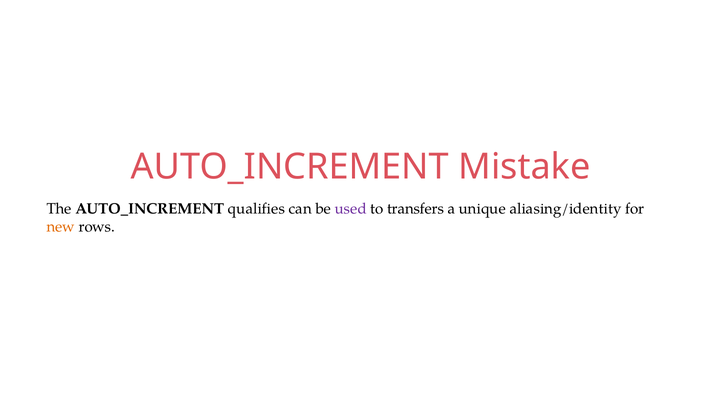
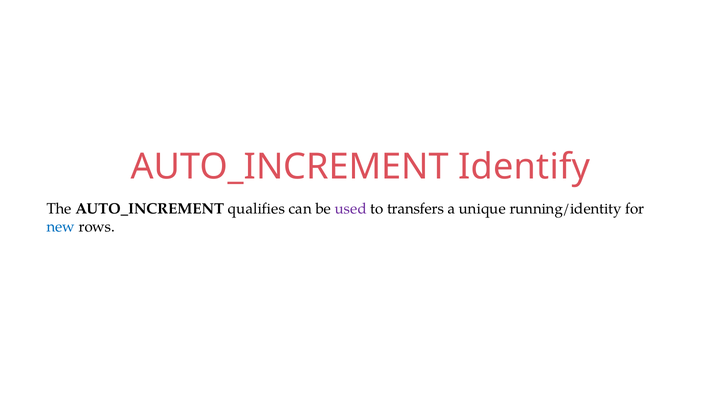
Mistake: Mistake -> Identify (524, 167)
aliasing/identity: aliasing/identity -> running/identity (566, 209)
new colour: orange -> blue (61, 227)
